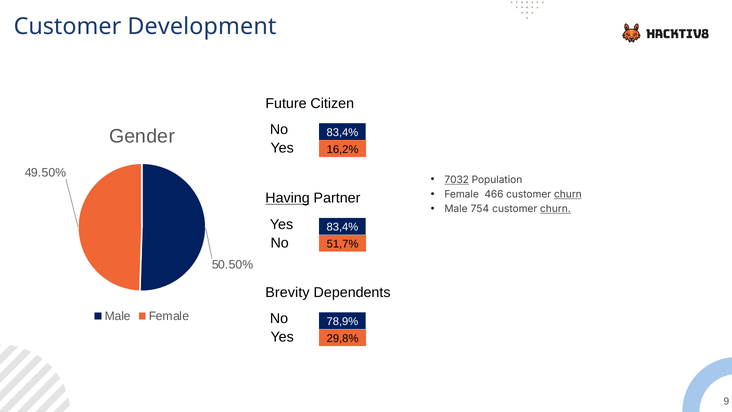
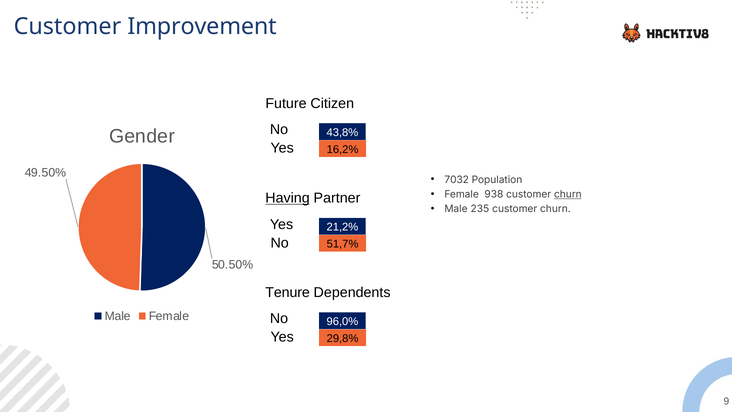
Development: Development -> Improvement (202, 27)
83,4%: 83,4% -> 43,8% (342, 132)
7032 underline: present -> none (457, 180)
466: 466 -> 938 (494, 194)
754: 754 -> 235 (480, 209)
churn underline: present -> none (555, 209)
83,4%: 83,4% -> 21,2% (342, 227)
Brevity: Brevity -> Tenure (288, 292)
78,9%: 78,9% -> 96,0% (342, 321)
